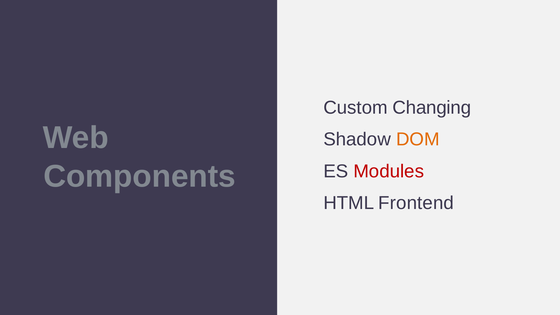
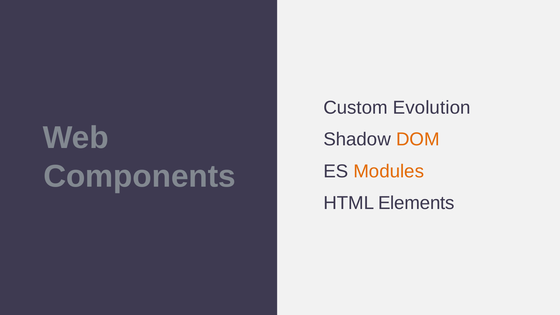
Changing: Changing -> Evolution (432, 108)
Modules colour: red -> orange (389, 171)
Frontend: Frontend -> Elements (416, 203)
